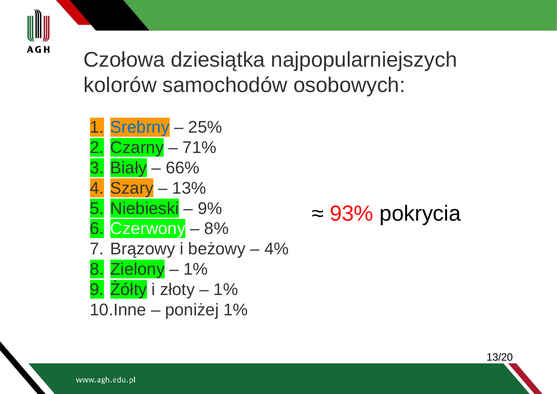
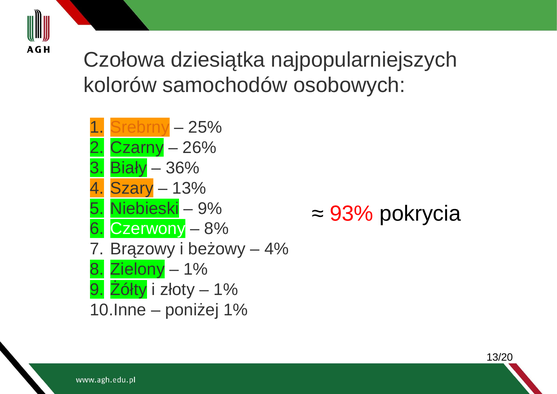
Srebrny colour: blue -> orange (140, 127)
71%: 71% -> 26% (200, 148)
66%: 66% -> 36% (183, 168)
